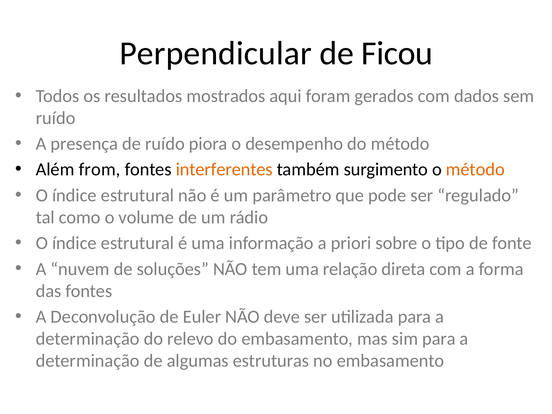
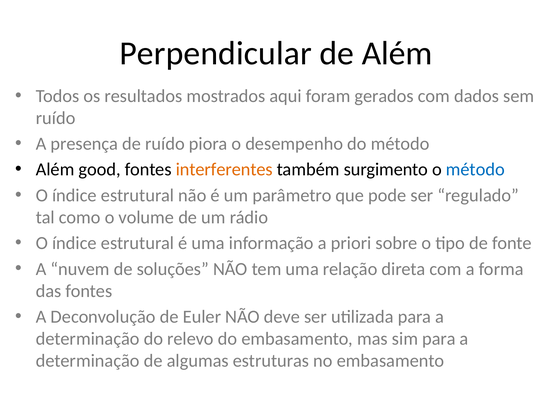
de Ficou: Ficou -> Além (397, 53)
from: from -> good (100, 170)
método colour: orange -> blue (475, 170)
